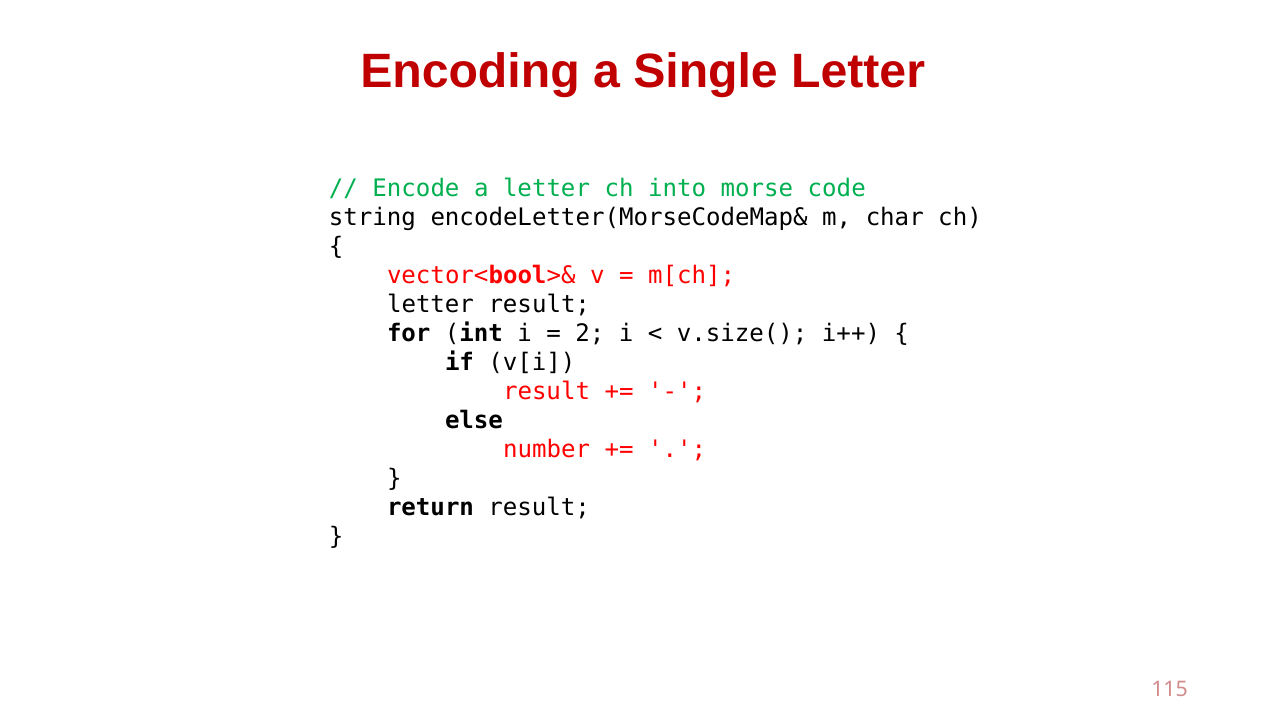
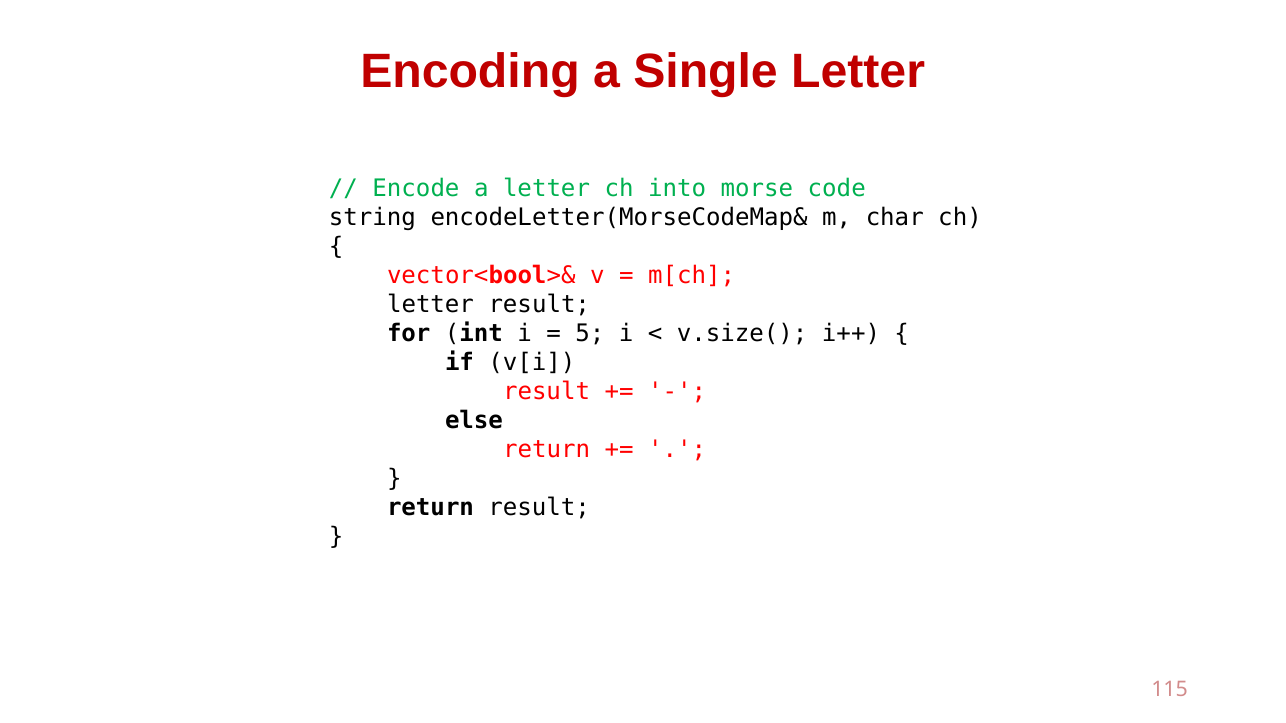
2: 2 -> 5 (590, 334)
number: number -> return (547, 450)
